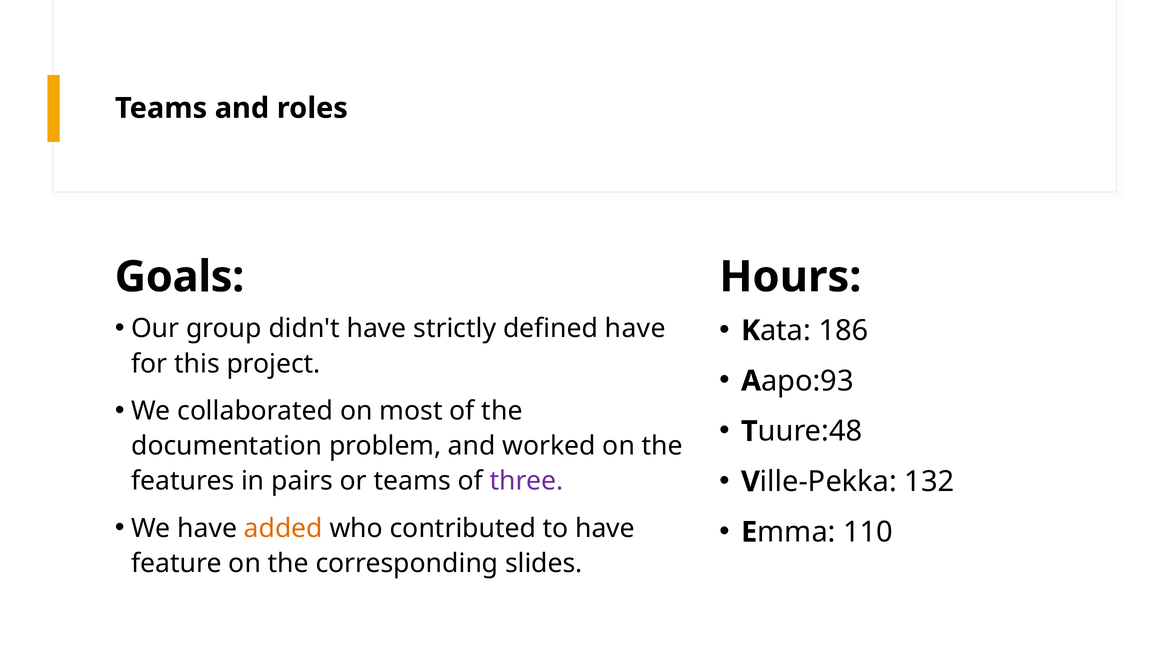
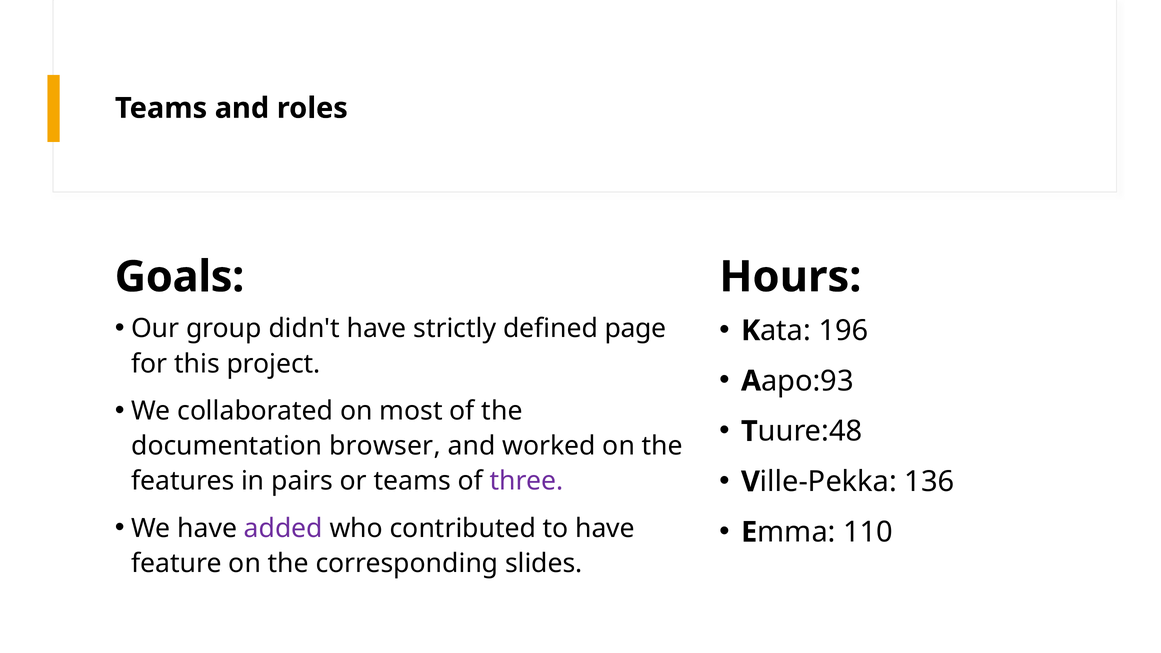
defined have: have -> page (636, 329)
186: 186 -> 196 (843, 331)
problem: problem -> browser (385, 446)
132: 132 -> 136 (929, 482)
added colour: orange -> purple (283, 528)
